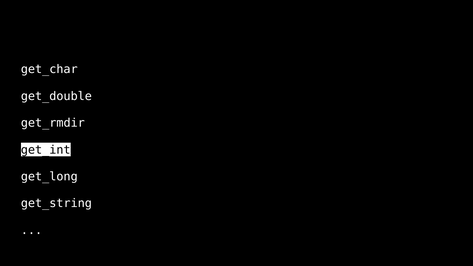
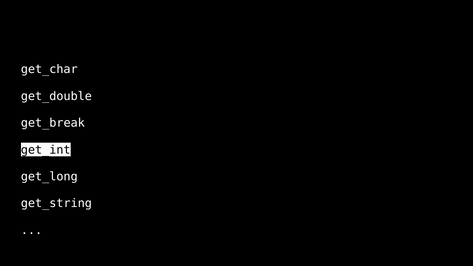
get_rmdir: get_rmdir -> get_break (53, 123)
